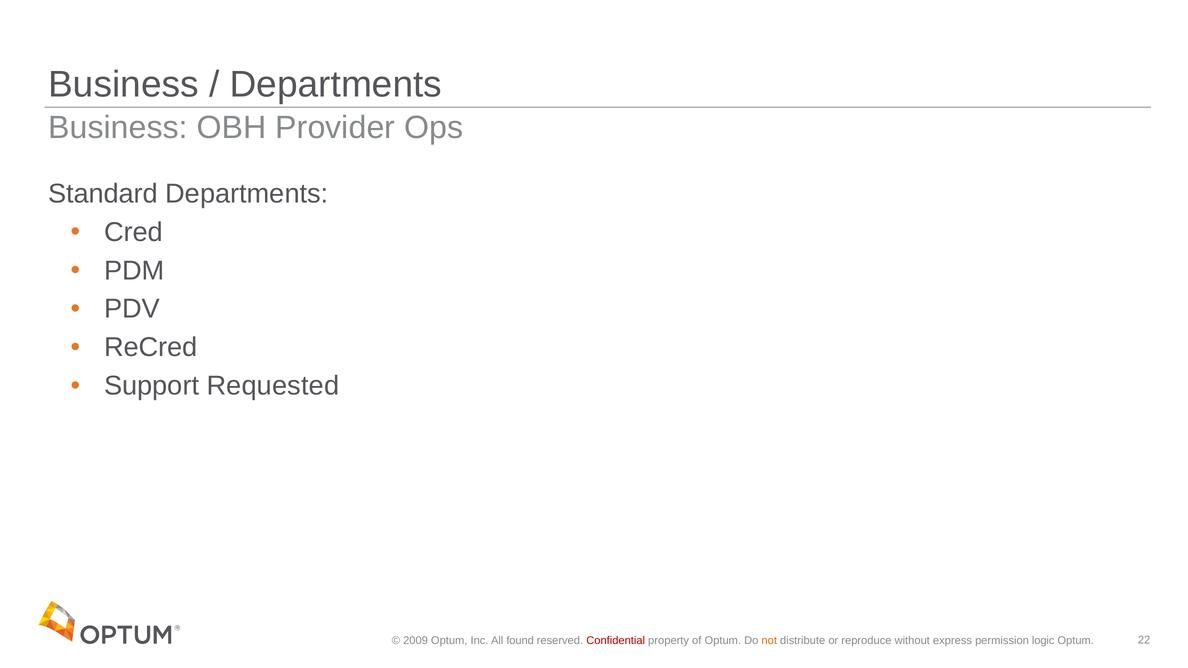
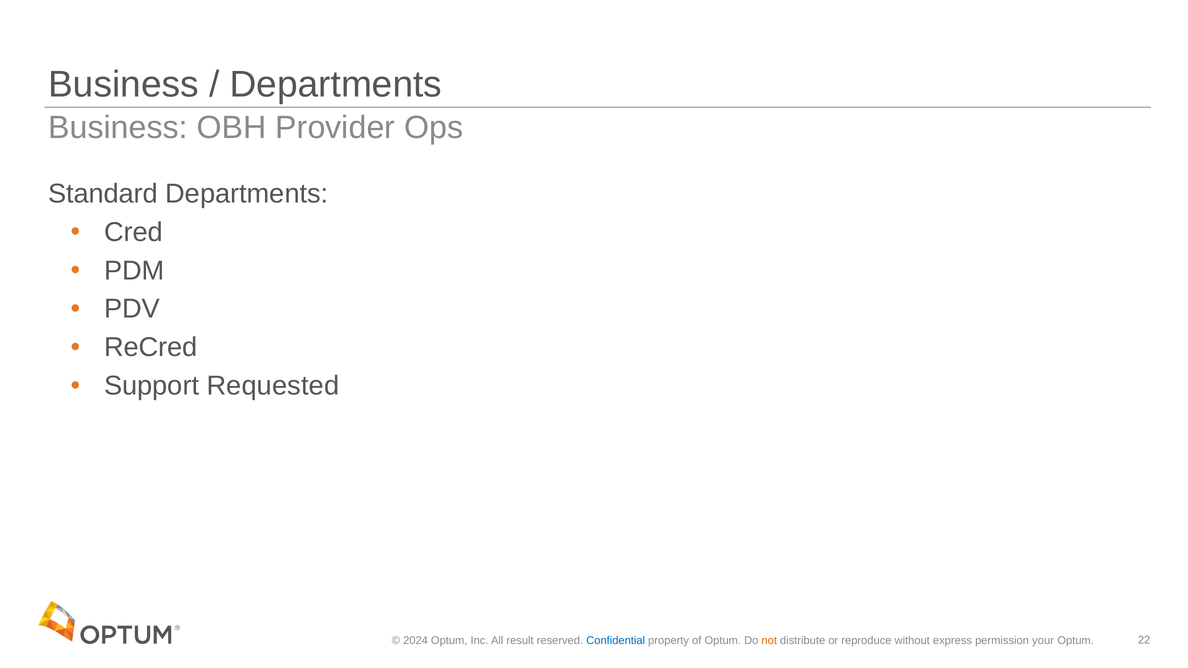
2009: 2009 -> 2024 (416, 641)
found: found -> result (520, 641)
Confidential colour: red -> blue (616, 641)
logic: logic -> your (1043, 641)
